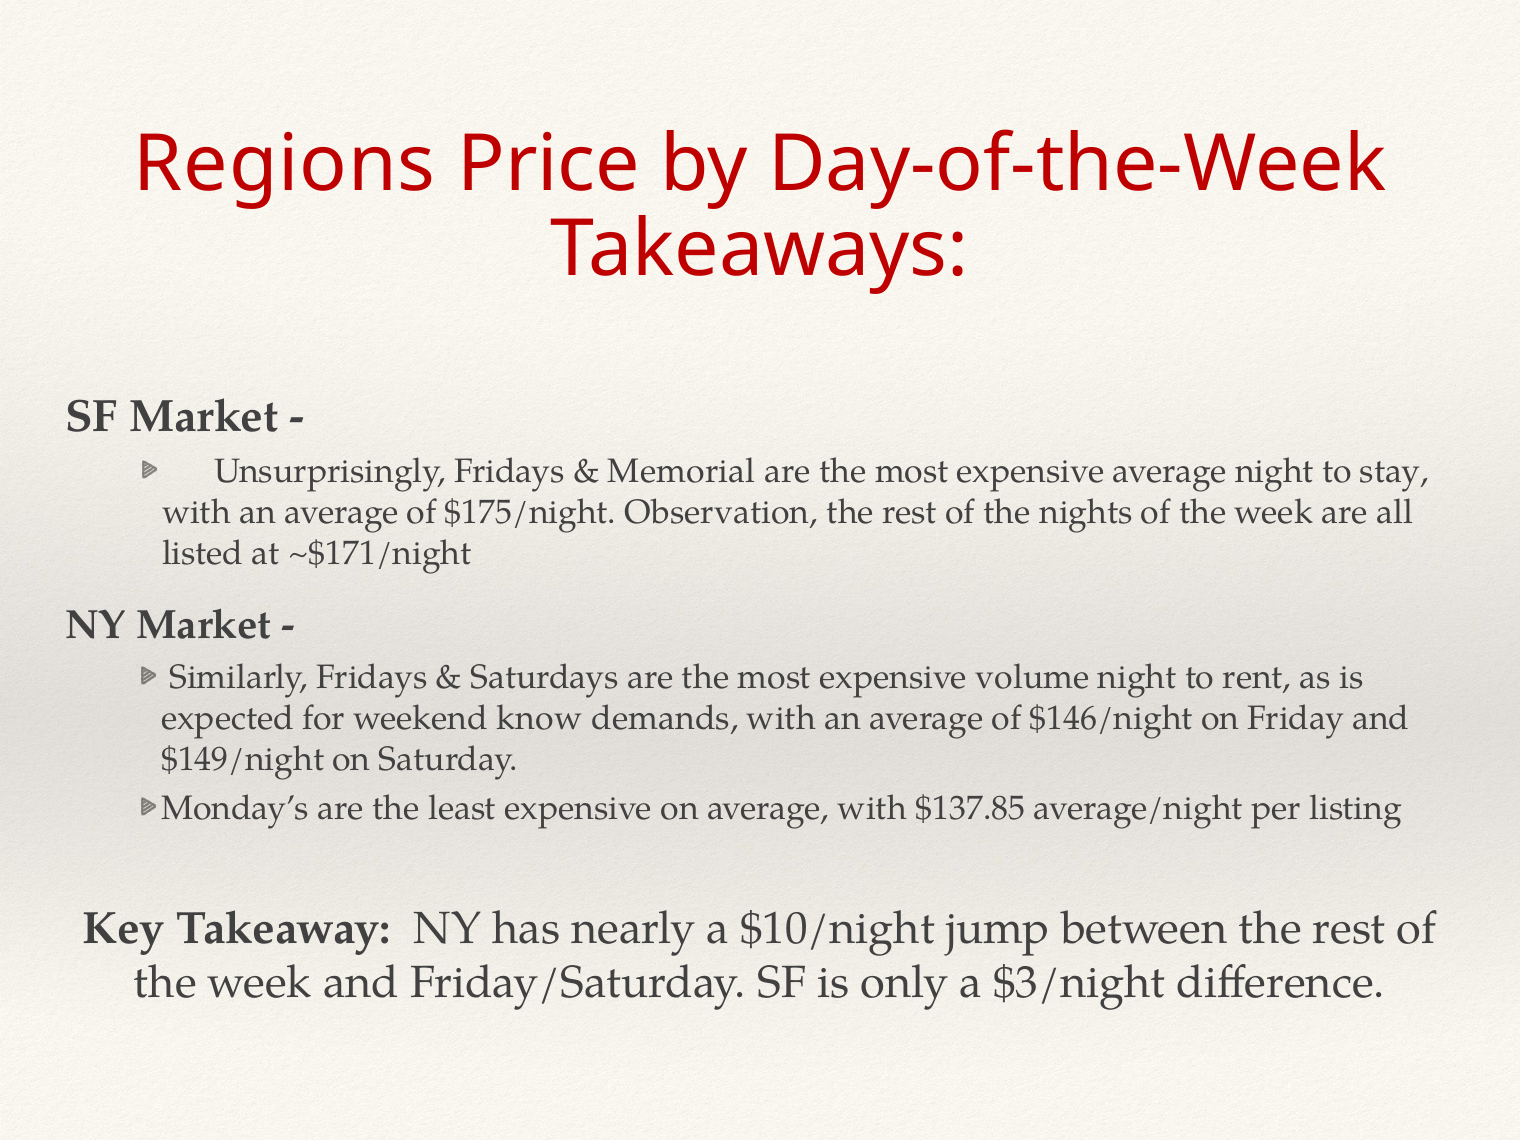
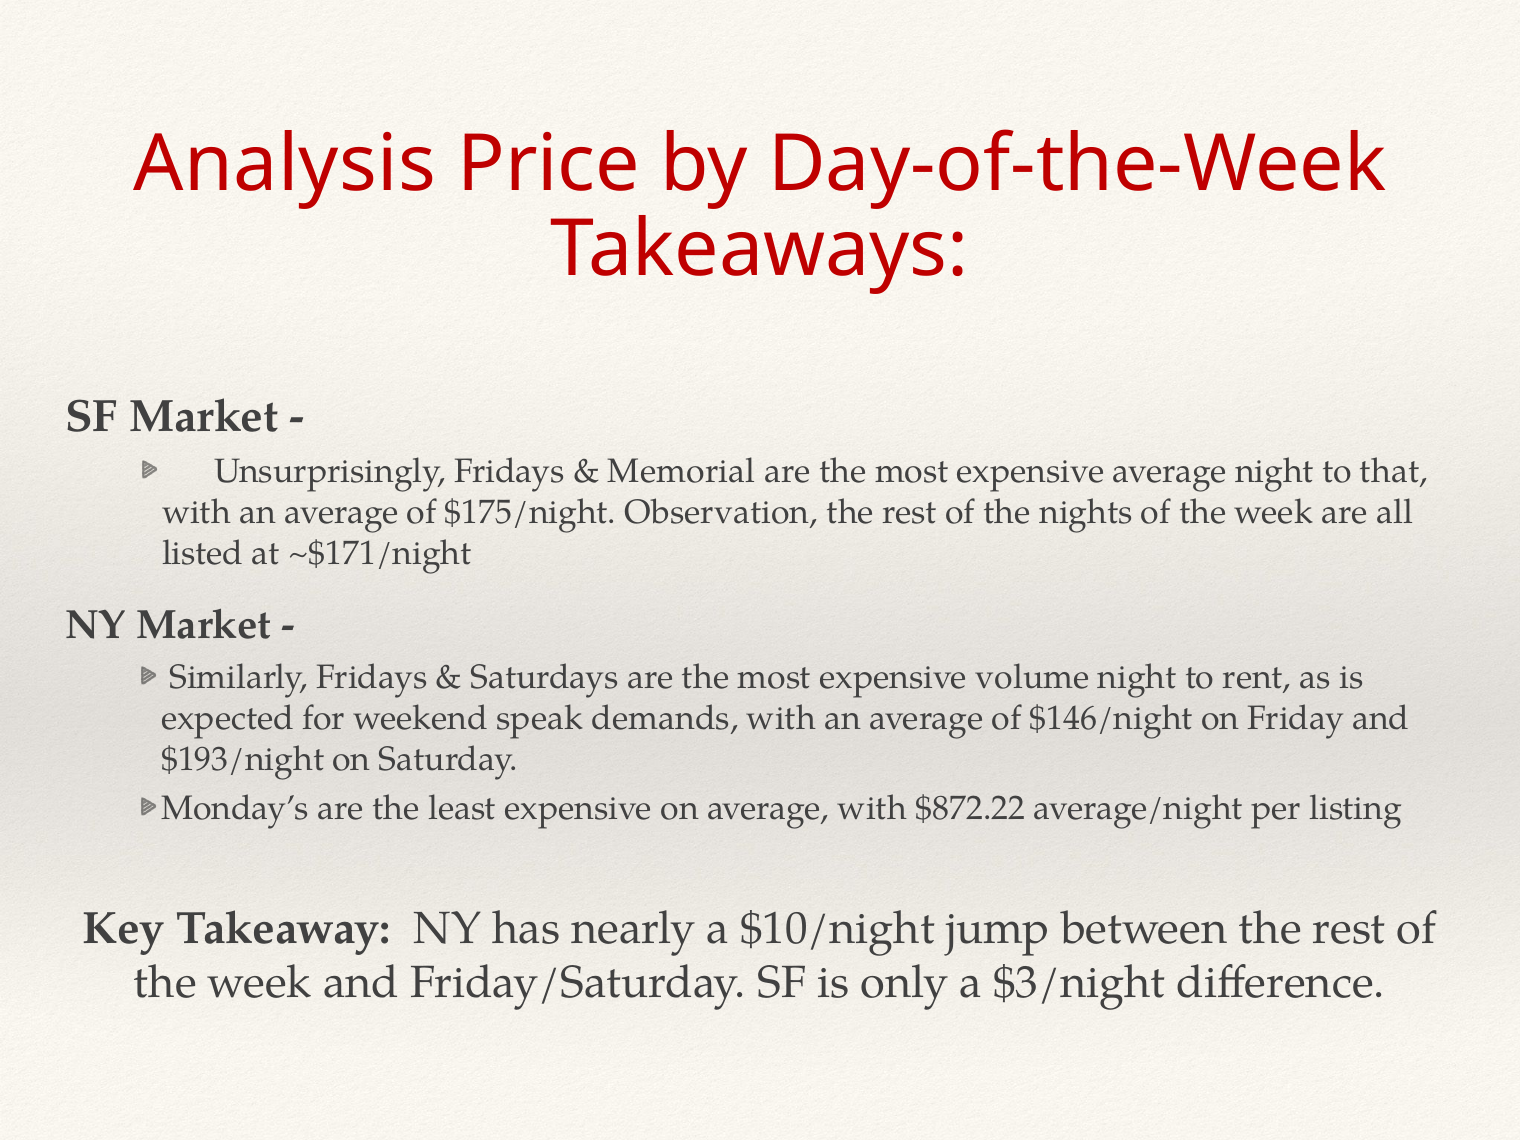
Regions: Regions -> Analysis (285, 164)
stay: stay -> that (1394, 472)
know: know -> speak (540, 718)
$149/night: $149/night -> $193/night (243, 759)
$137.85: $137.85 -> $872.22 (970, 809)
